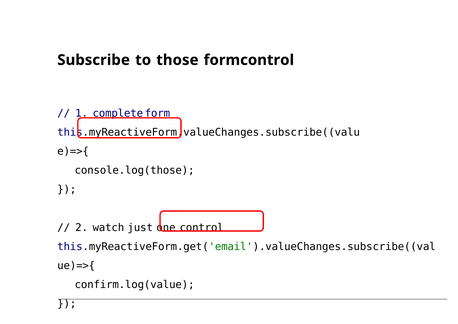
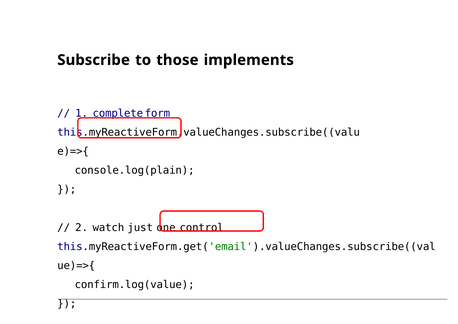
formcontrol: formcontrol -> implements (249, 60)
console.log(those: console.log(those -> console.log(plain (135, 170)
